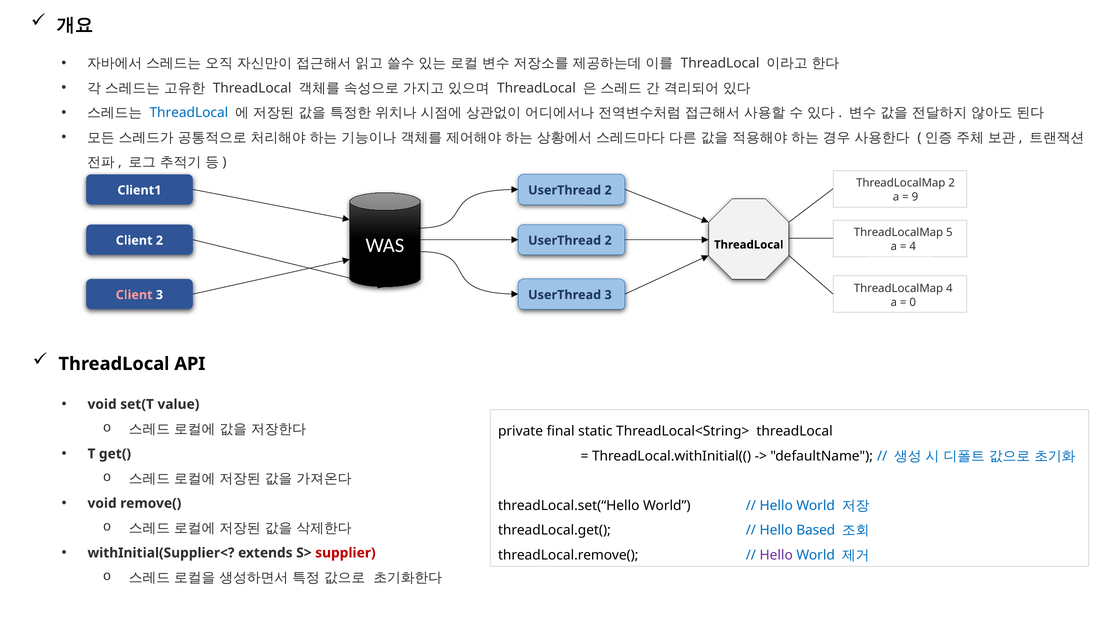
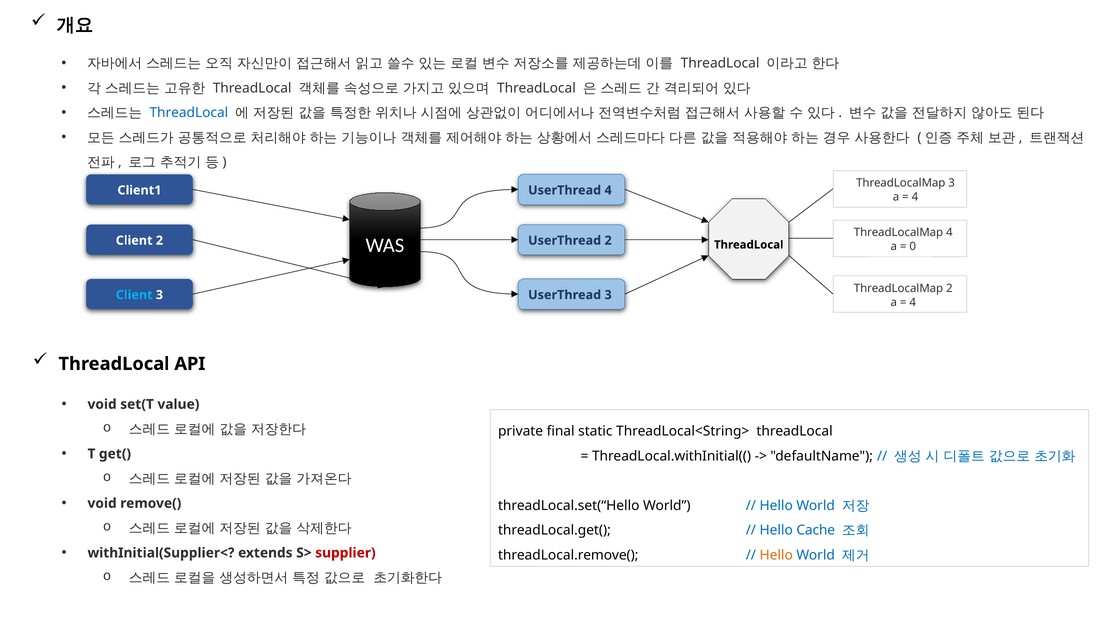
ThreadLocalMap 2: 2 -> 3 (952, 183)
2: 2 -> 4 (608, 190)
9: 9 -> 4 (915, 197)
ThreadLocalMap 5: 5 -> 4 (949, 233)
4: 4 -> 0 (913, 247)
ThreadLocalMap 4: 4 -> 2 (949, 289)
Client colour: pink -> light blue (134, 295)
0: 0 -> 4 (913, 302)
Based: Based -> Cache (816, 531)
Hello colour: purple -> orange (776, 555)
